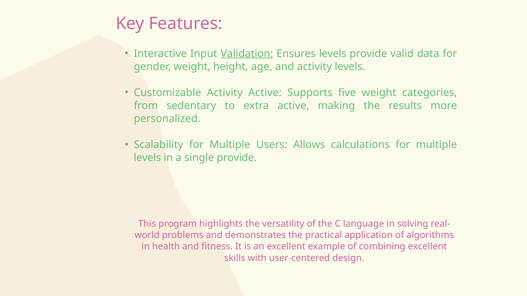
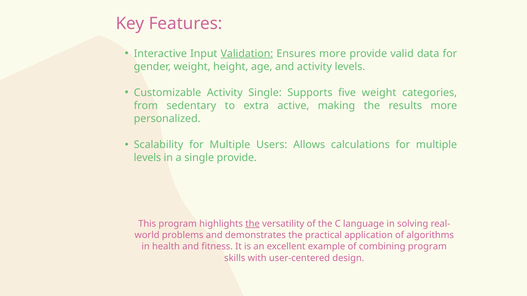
Ensures levels: levels -> more (333, 54)
Activity Active: Active -> Single (265, 93)
the underline: none -> present (253, 224)
combining excellent: excellent -> program (427, 247)
